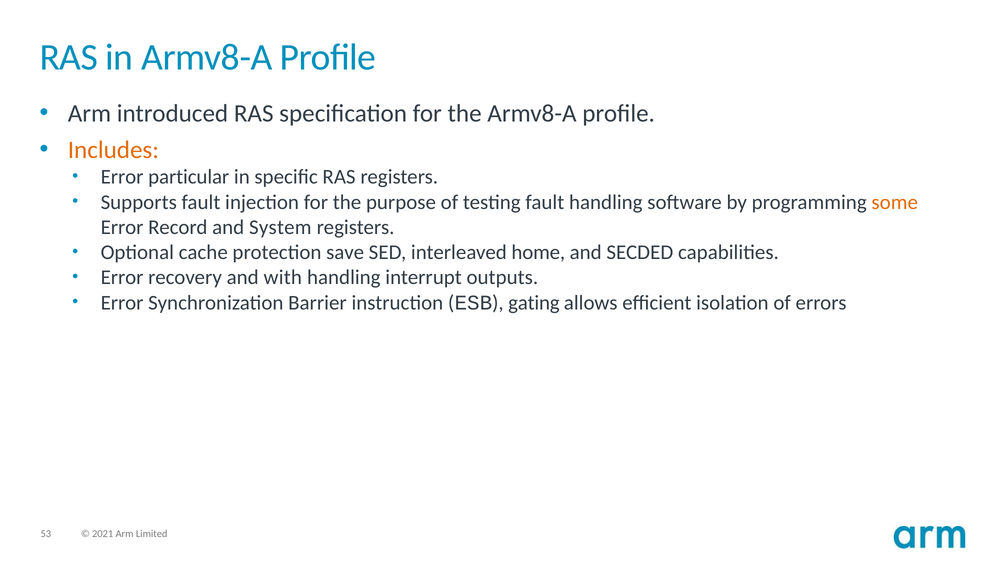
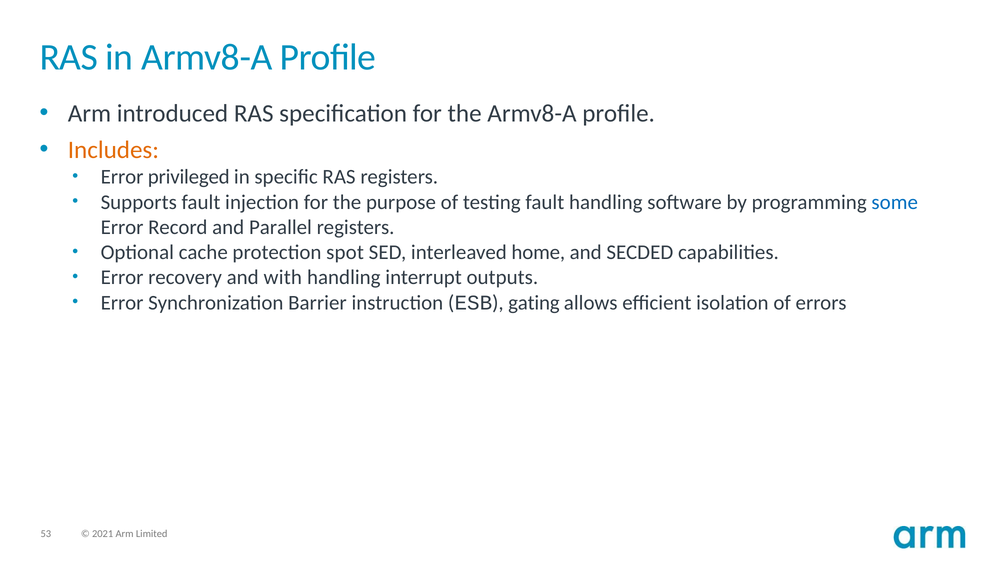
particular: particular -> privileged (189, 177)
some colour: orange -> blue (895, 202)
System: System -> Parallel (280, 227)
save: save -> spot (345, 253)
